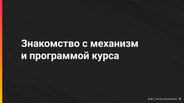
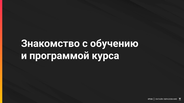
механизм: механизм -> обучению (114, 44)
